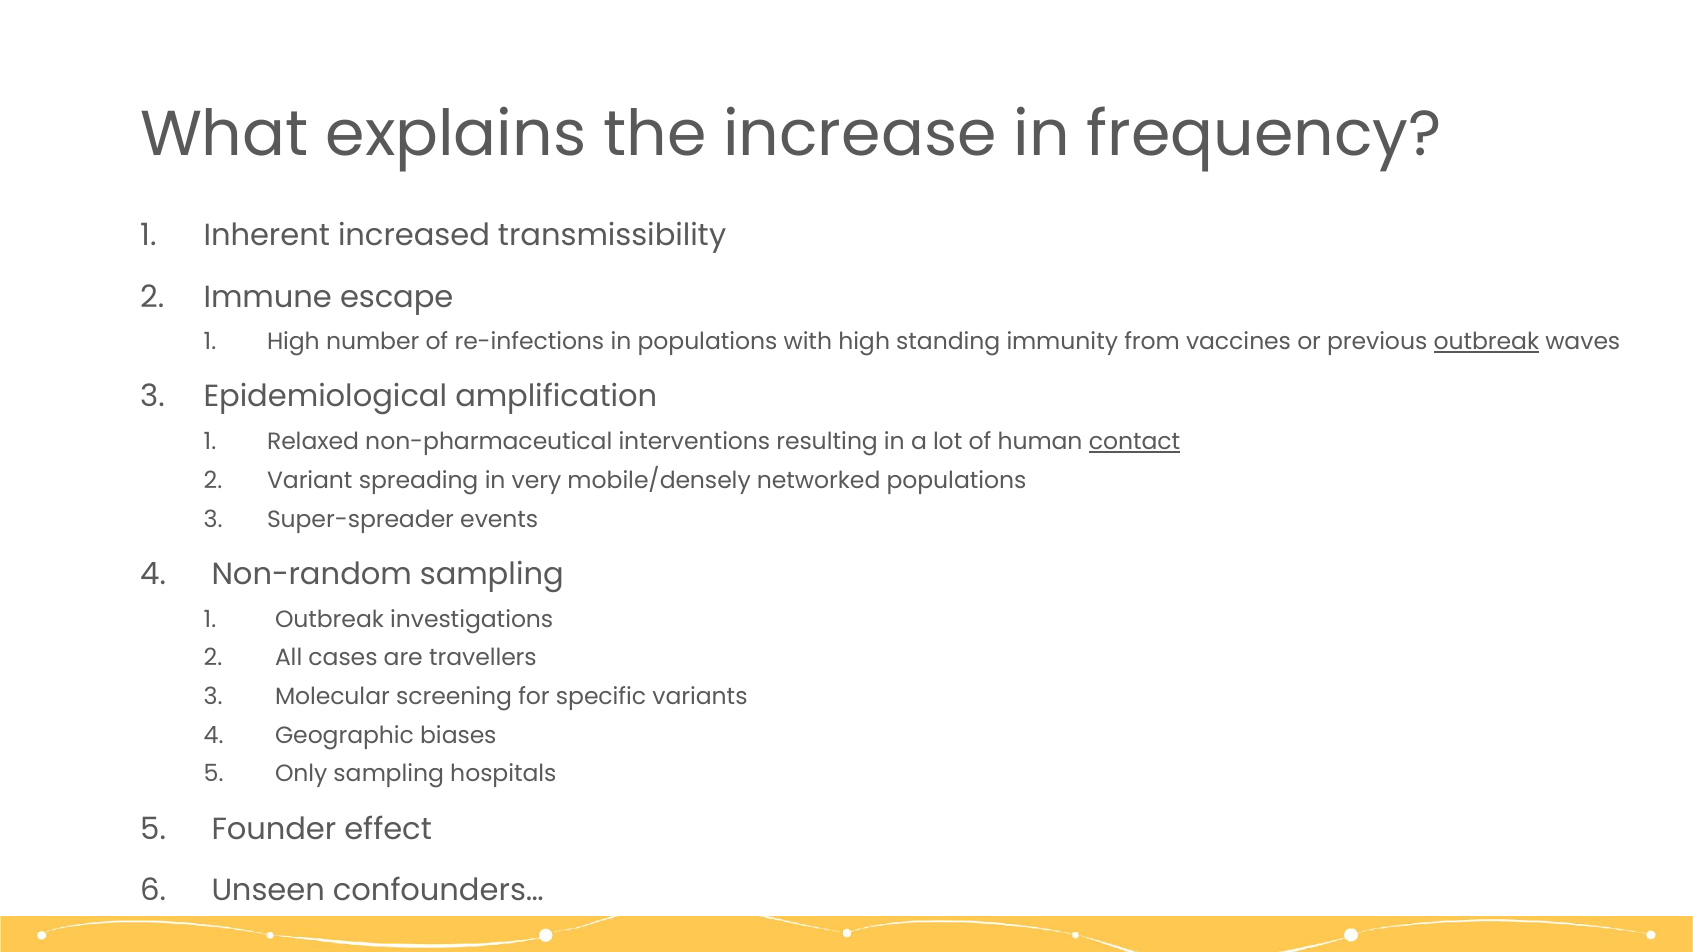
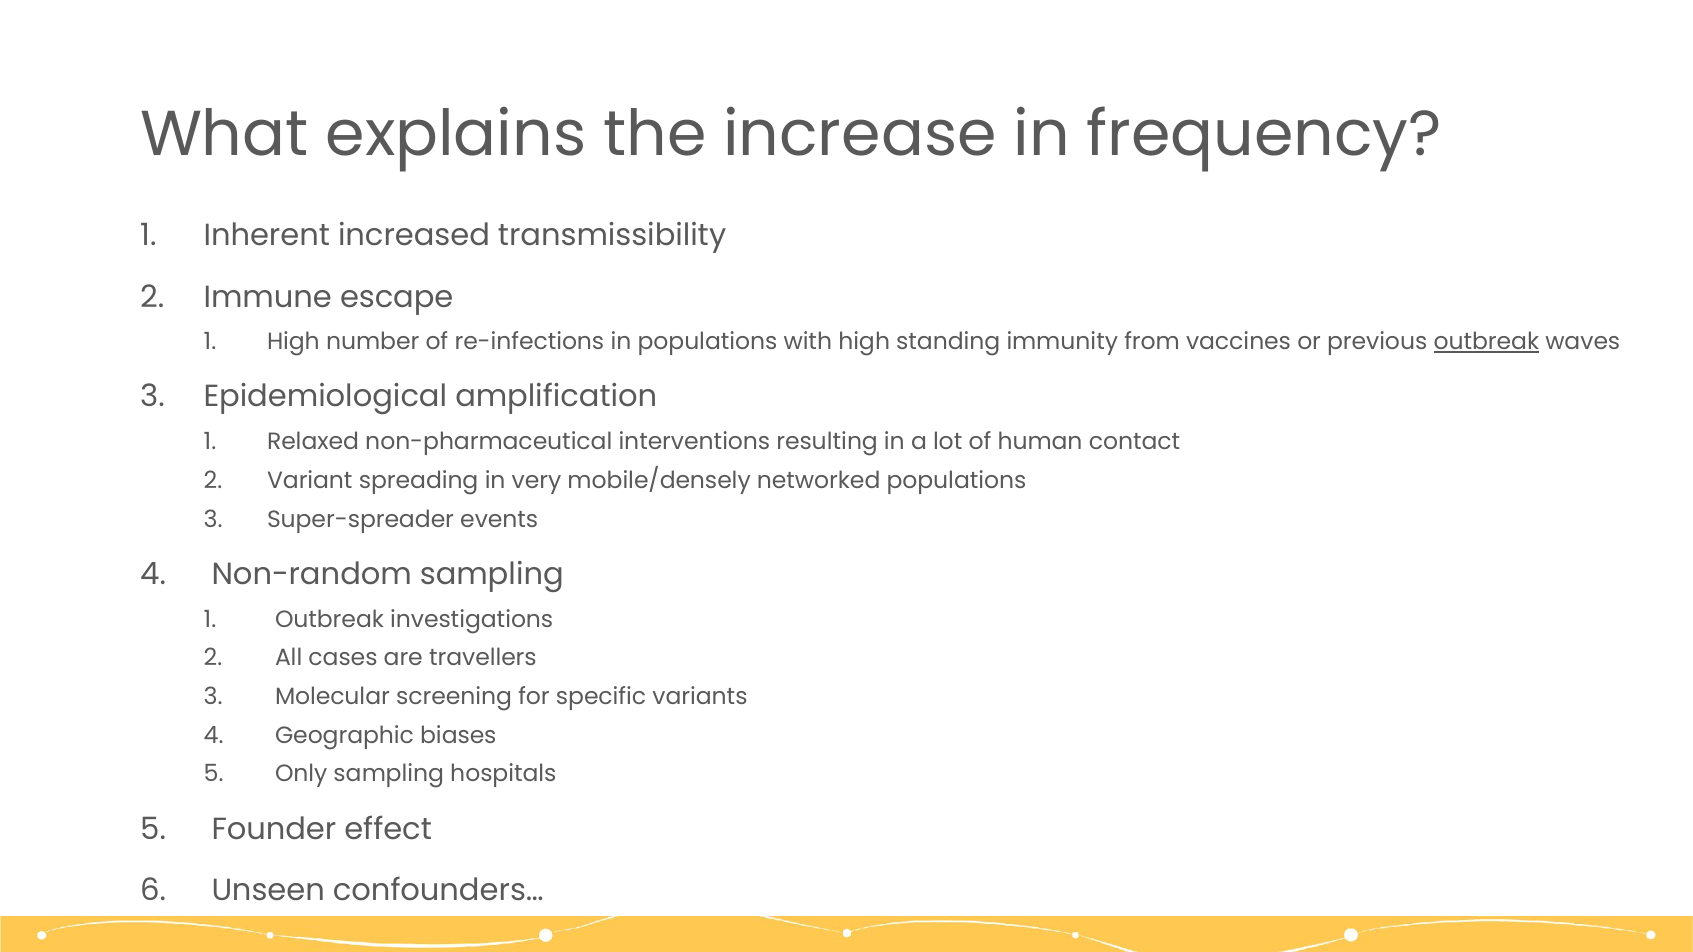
contact underline: present -> none (1135, 442)
